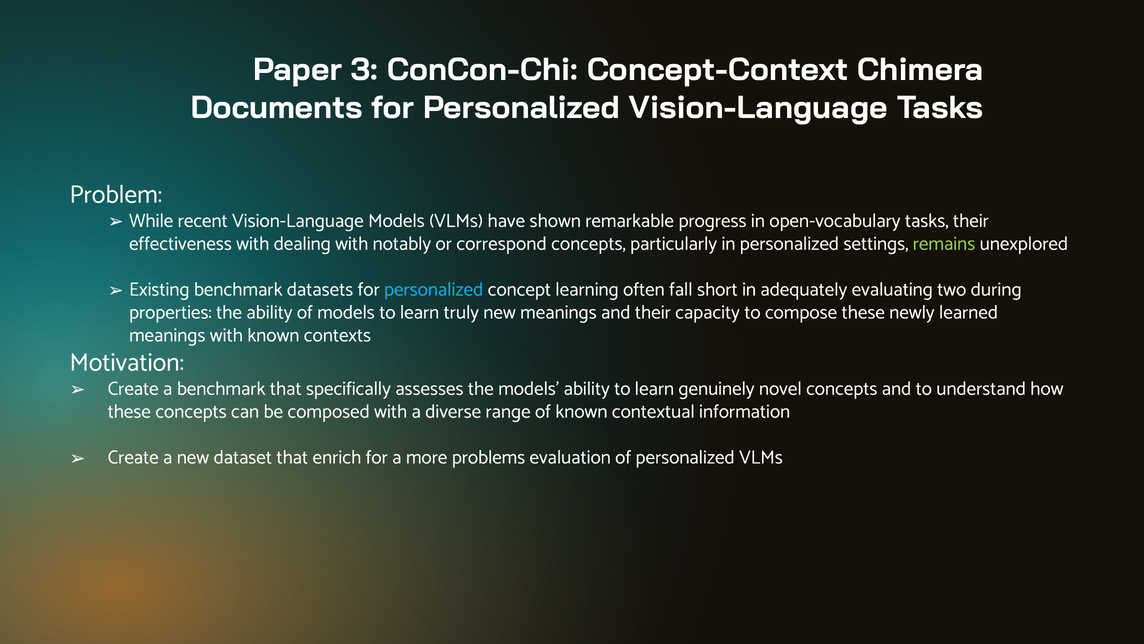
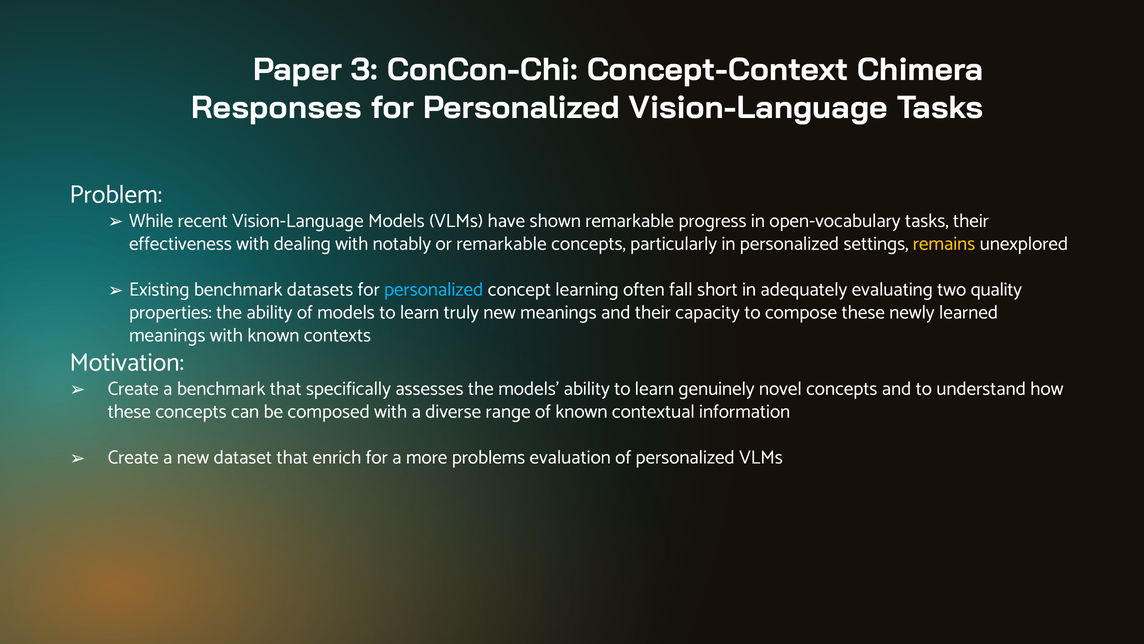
Documents: Documents -> Responses (276, 108)
or correspond: correspond -> remarkable (501, 243)
remains colour: light green -> yellow (944, 243)
during: during -> quality (996, 289)
